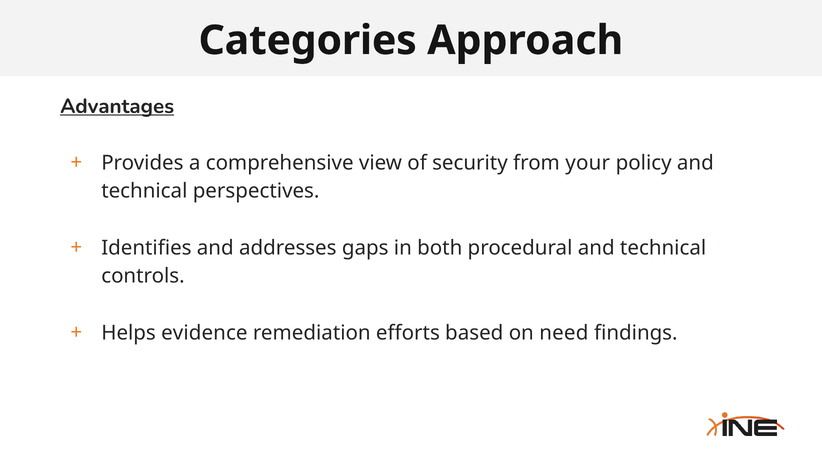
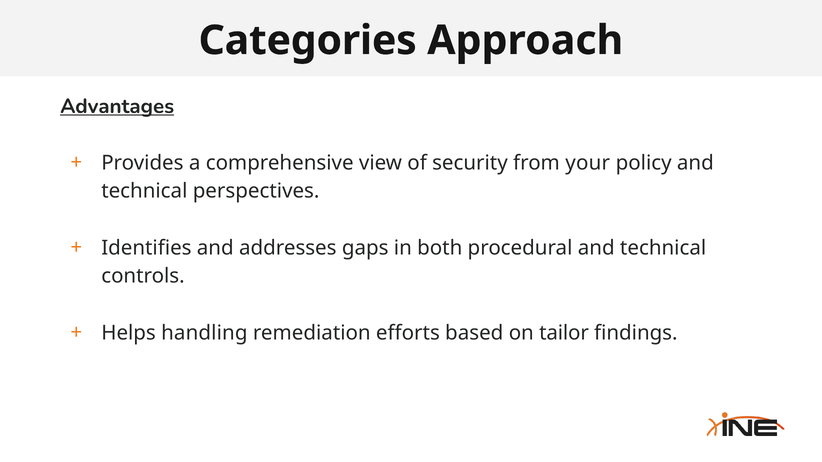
evidence: evidence -> handling (204, 333)
need: need -> tailor (564, 333)
